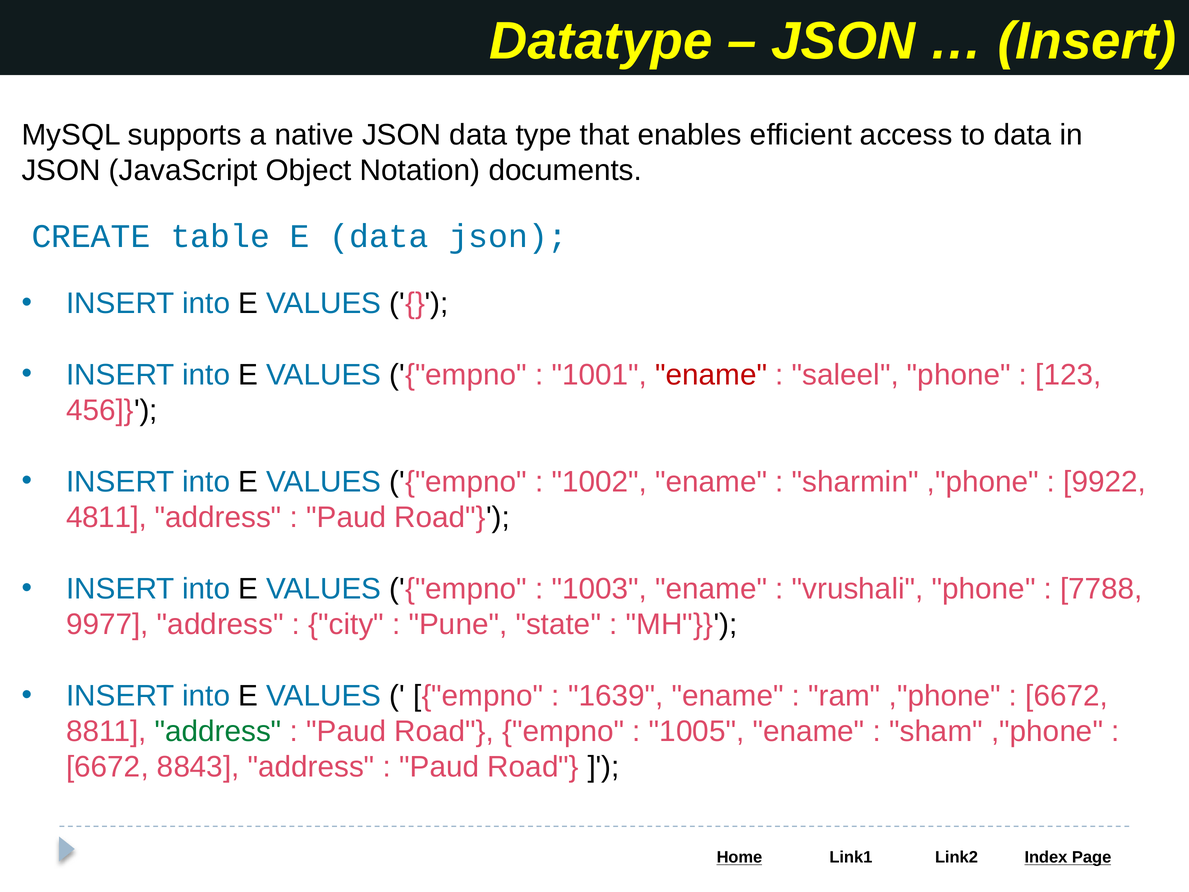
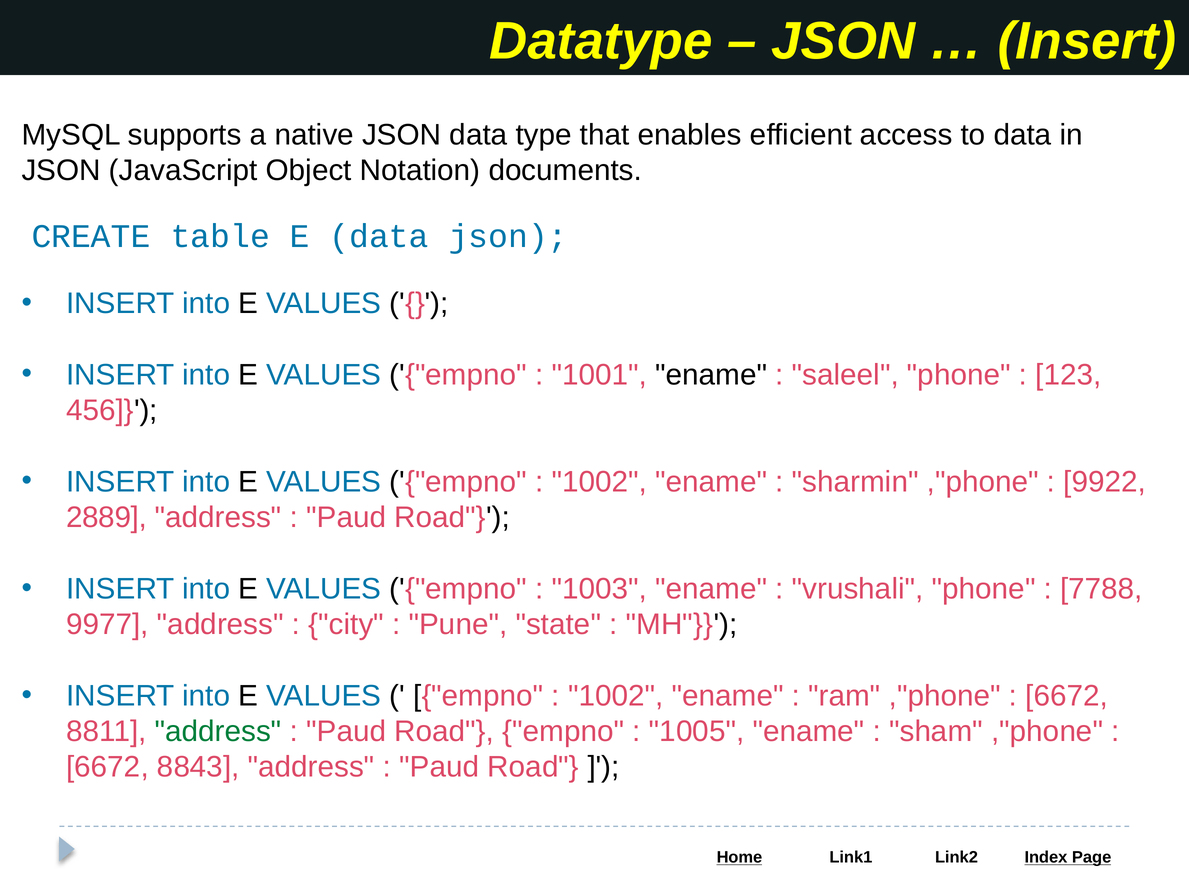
ename colour: red -> black (711, 375)
4811: 4811 -> 2889 (107, 517)
1639: 1639 -> 1002 (616, 696)
